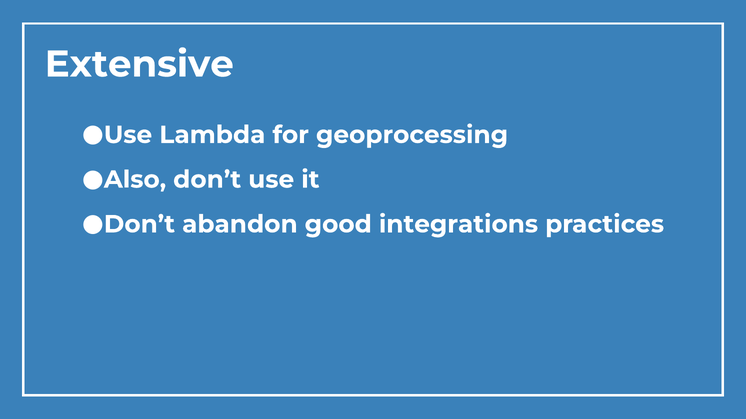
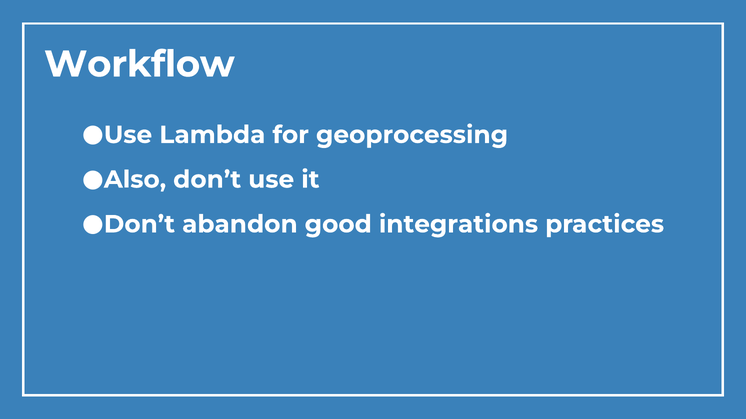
Extensive: Extensive -> Workflow (139, 64)
